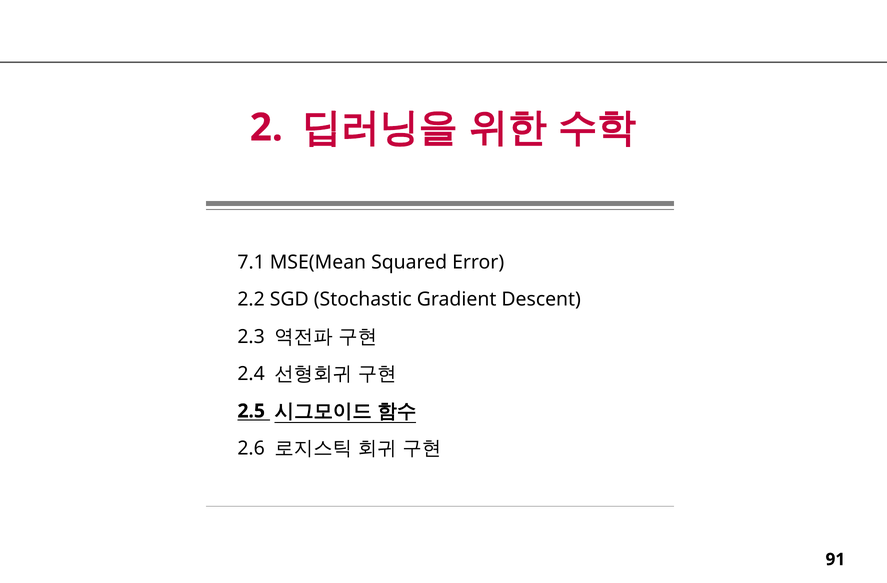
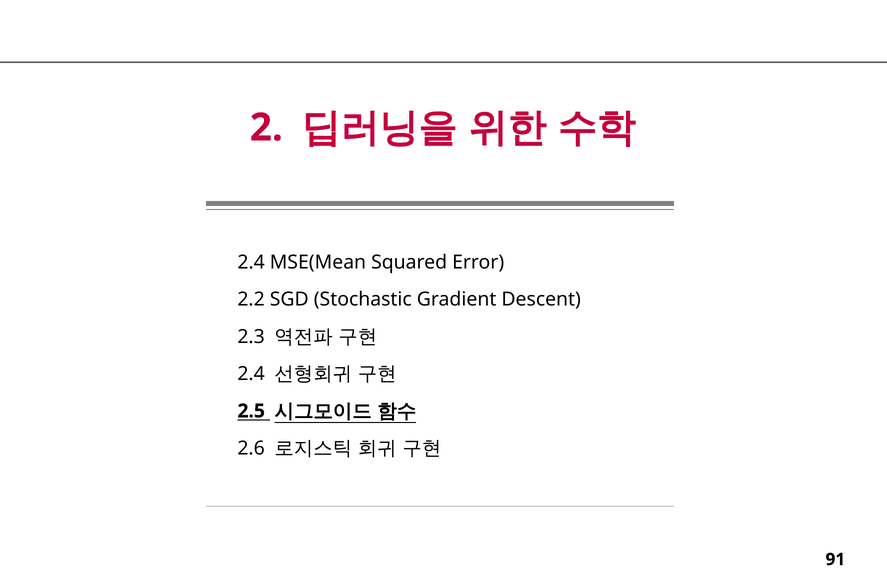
7.1: 7.1 -> 2.4 (251, 262)
